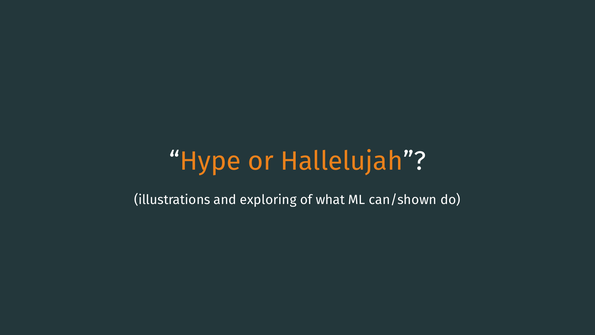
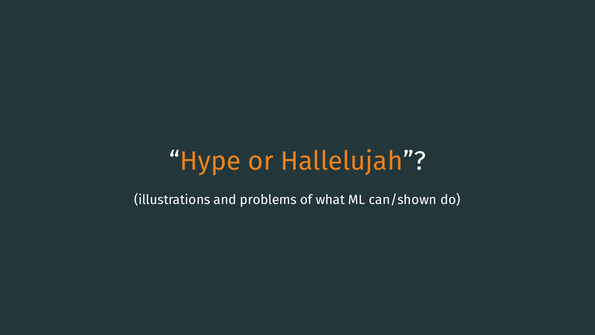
exploring: exploring -> problems (268, 200)
